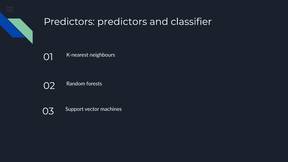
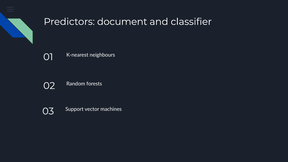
Predictors predictors: predictors -> document (122, 22)
